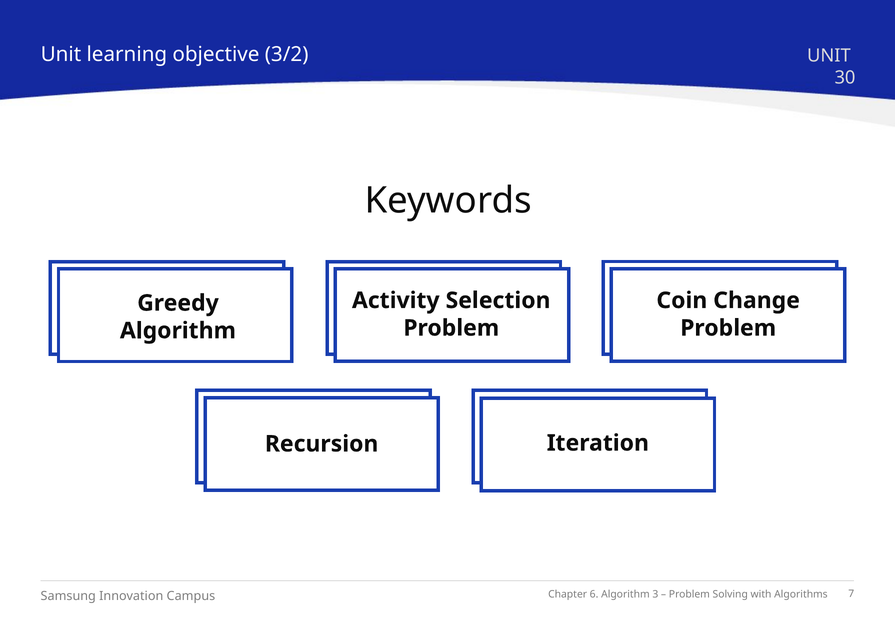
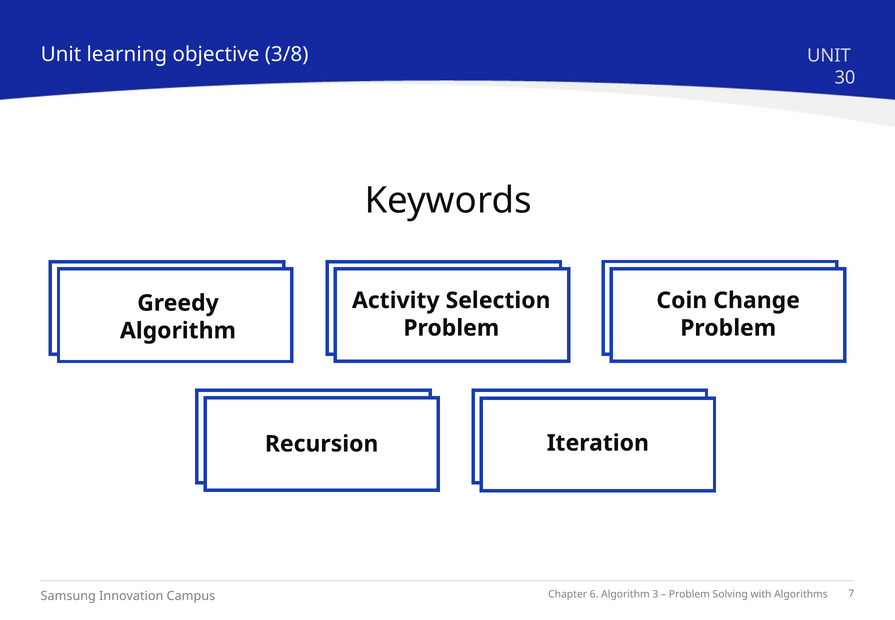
3/2: 3/2 -> 3/8 (287, 54)
